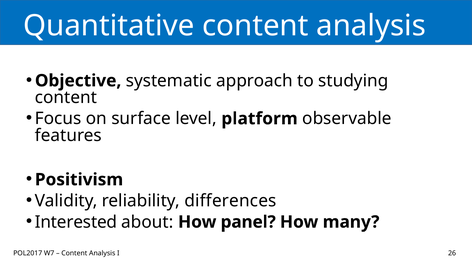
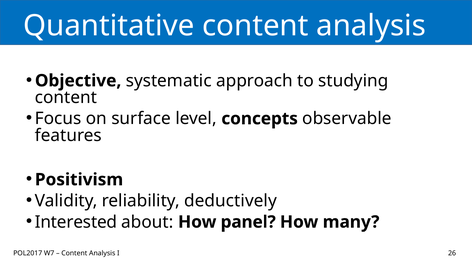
platform: platform -> concepts (260, 118)
differences: differences -> deductively (231, 200)
